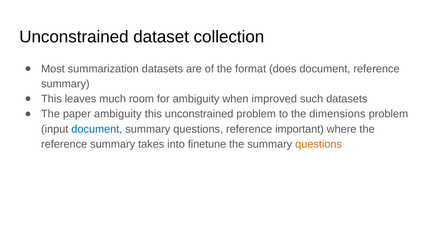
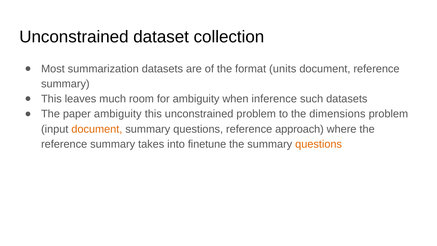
does: does -> units (283, 69)
improved: improved -> inference (274, 99)
document colour: blue -> orange (97, 129)
important: important -> approach (300, 129)
